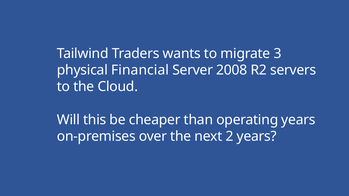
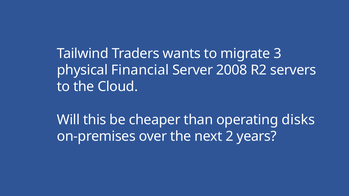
operating years: years -> disks (298, 120)
